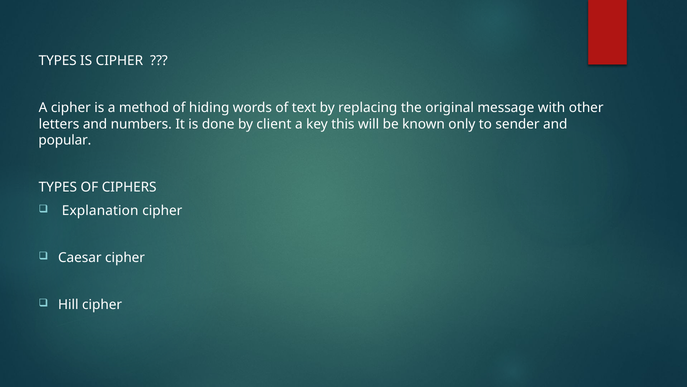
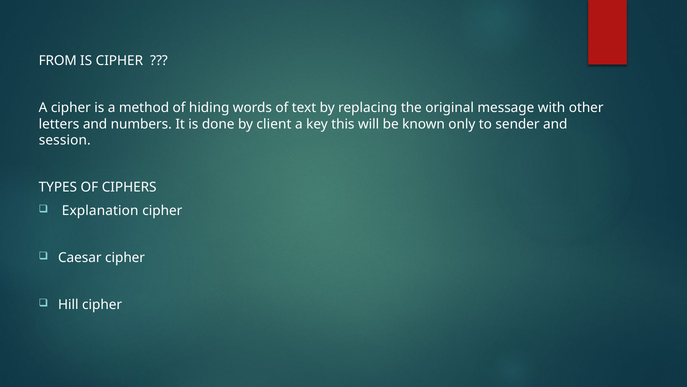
TYPES: TYPES -> FROM (58, 61)
popular: popular -> session (65, 140)
